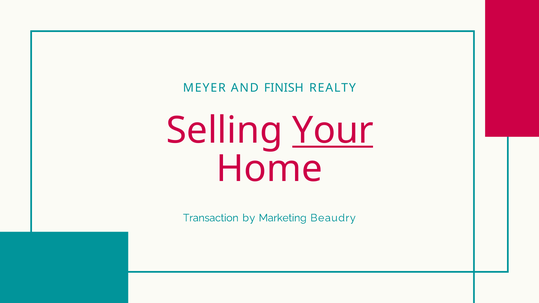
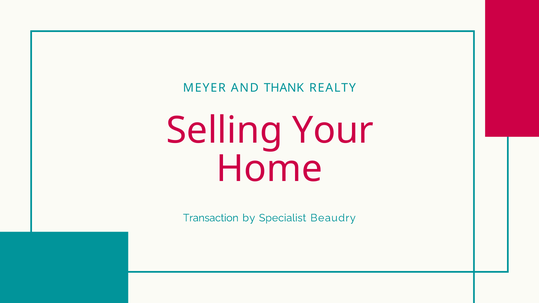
FINISH: FINISH -> THANK (284, 88)
Your underline: present -> none (333, 131)
Marketing: Marketing -> Specialist (283, 218)
